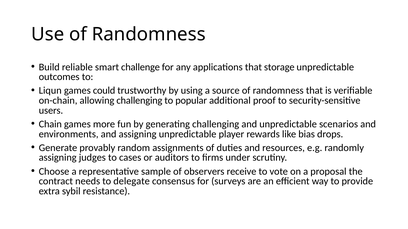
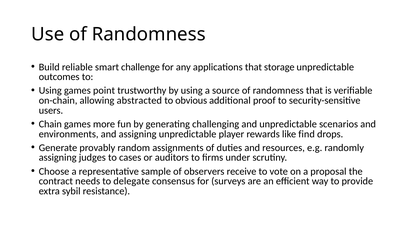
Liqun: Liqun -> Using (50, 91)
could: could -> point (104, 91)
allowing challenging: challenging -> abstracted (139, 101)
popular: popular -> obvious (191, 101)
bias: bias -> find (307, 134)
